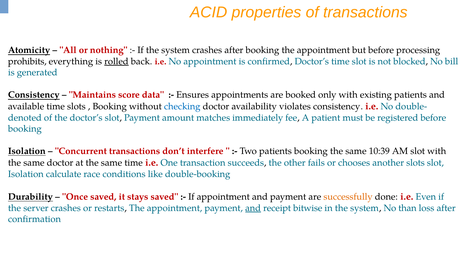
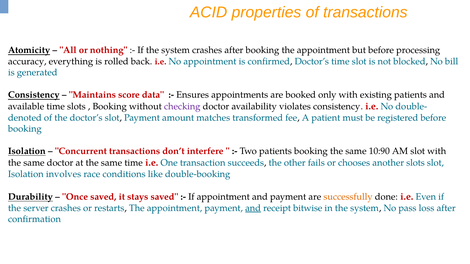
prohibits: prohibits -> accuracy (27, 61)
rolled underline: present -> none (116, 61)
checking colour: blue -> purple (182, 107)
immediately: immediately -> transformed (258, 118)
10:39: 10:39 -> 10:90 (379, 151)
calculate: calculate -> involves (64, 174)
than: than -> pass (407, 208)
